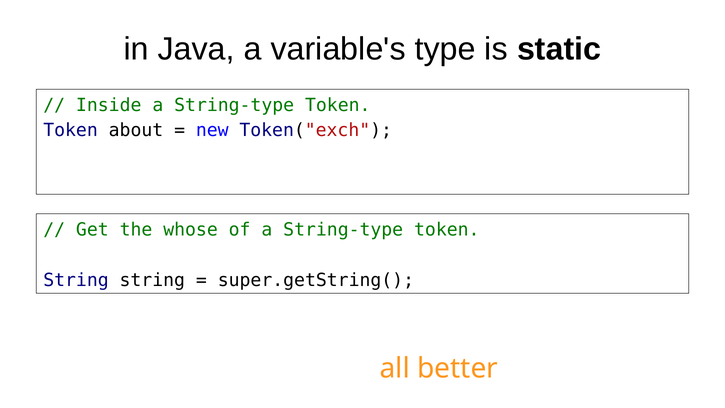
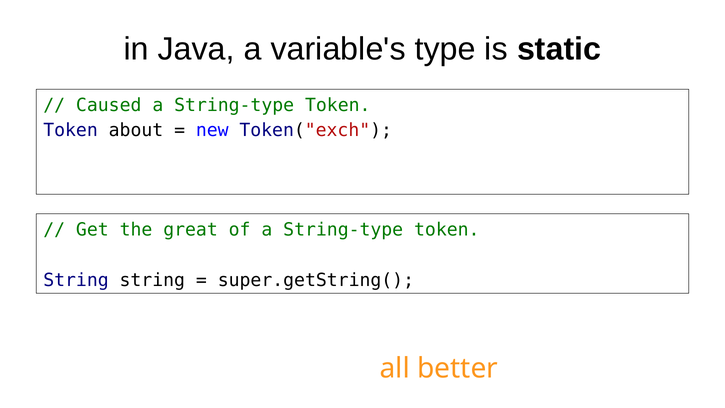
Inside: Inside -> Caused (109, 105)
whose: whose -> great (191, 229)
